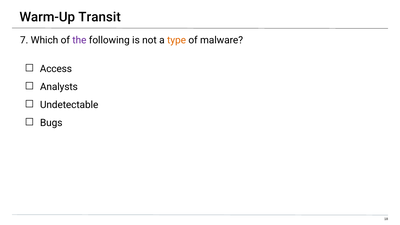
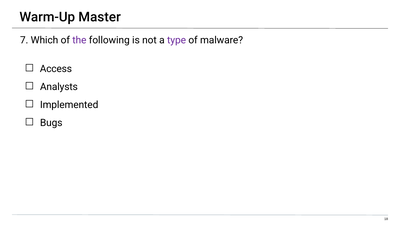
Transit: Transit -> Master (100, 17)
type colour: orange -> purple (177, 40)
Undetectable: Undetectable -> Implemented (69, 105)
